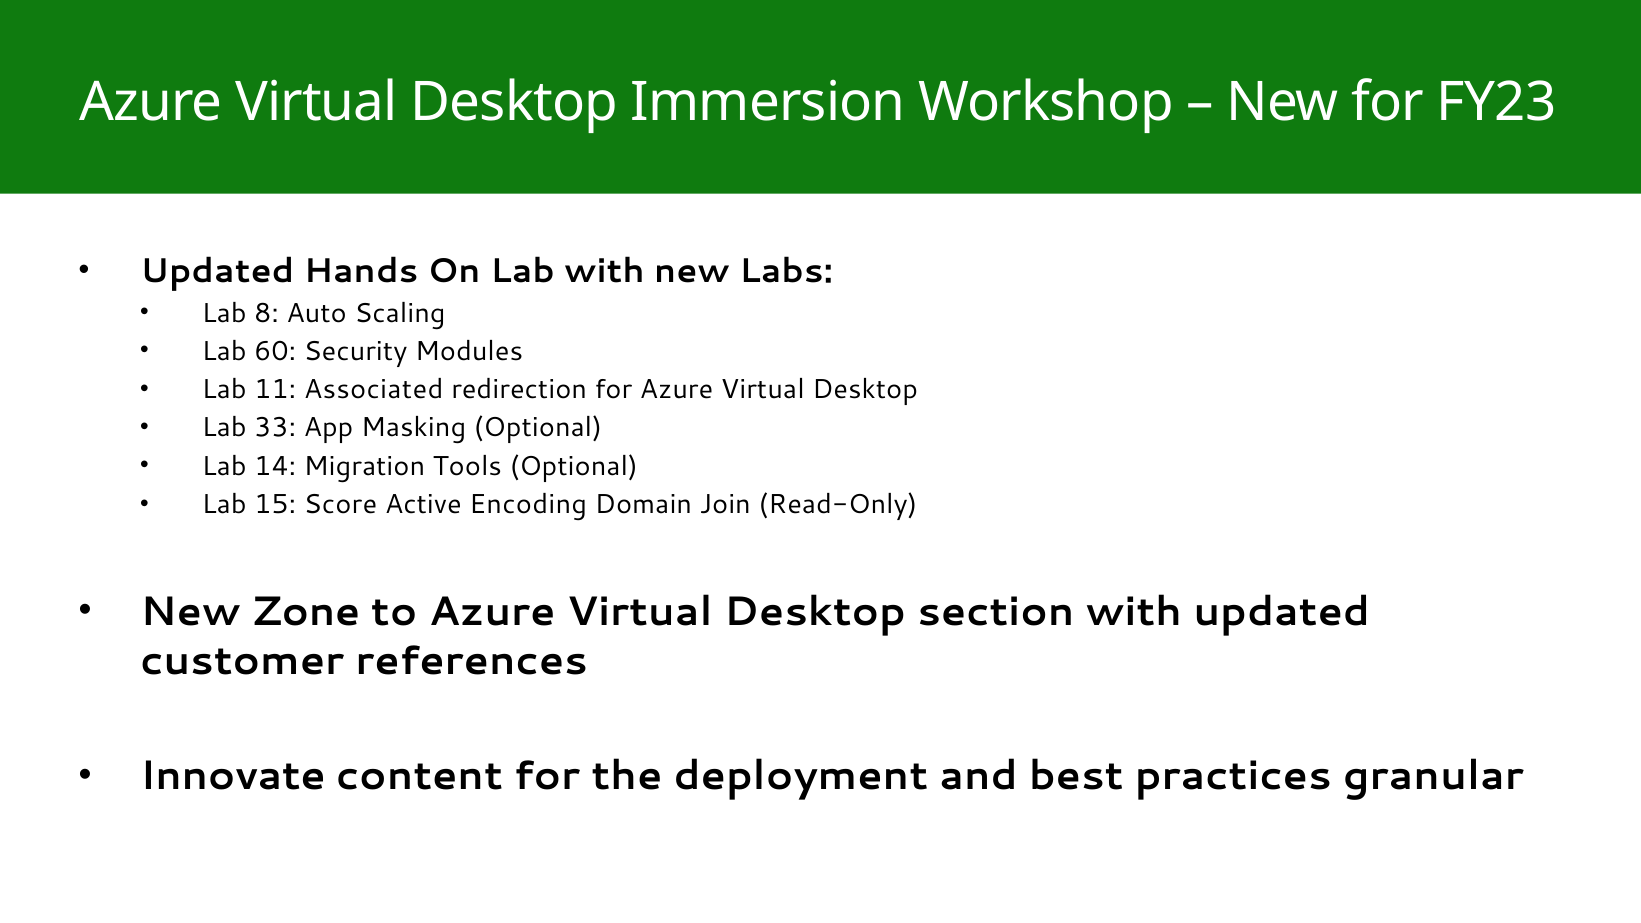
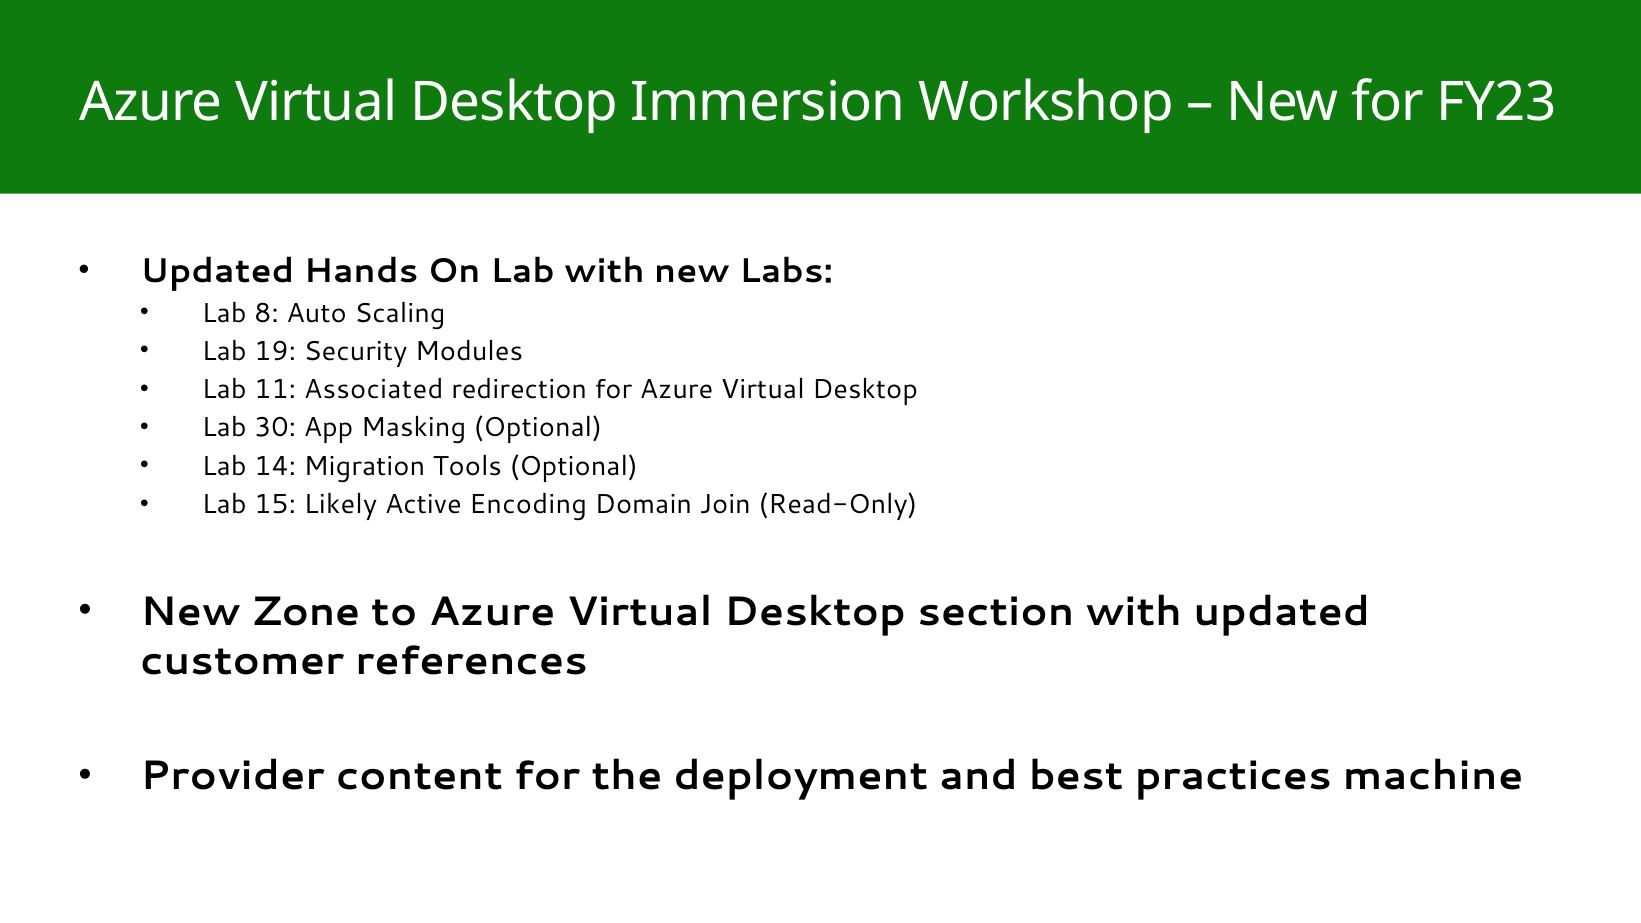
60: 60 -> 19 (275, 351)
33: 33 -> 30 (275, 428)
Score: Score -> Likely (340, 505)
Innovate: Innovate -> Provider (232, 776)
granular: granular -> machine (1433, 776)
